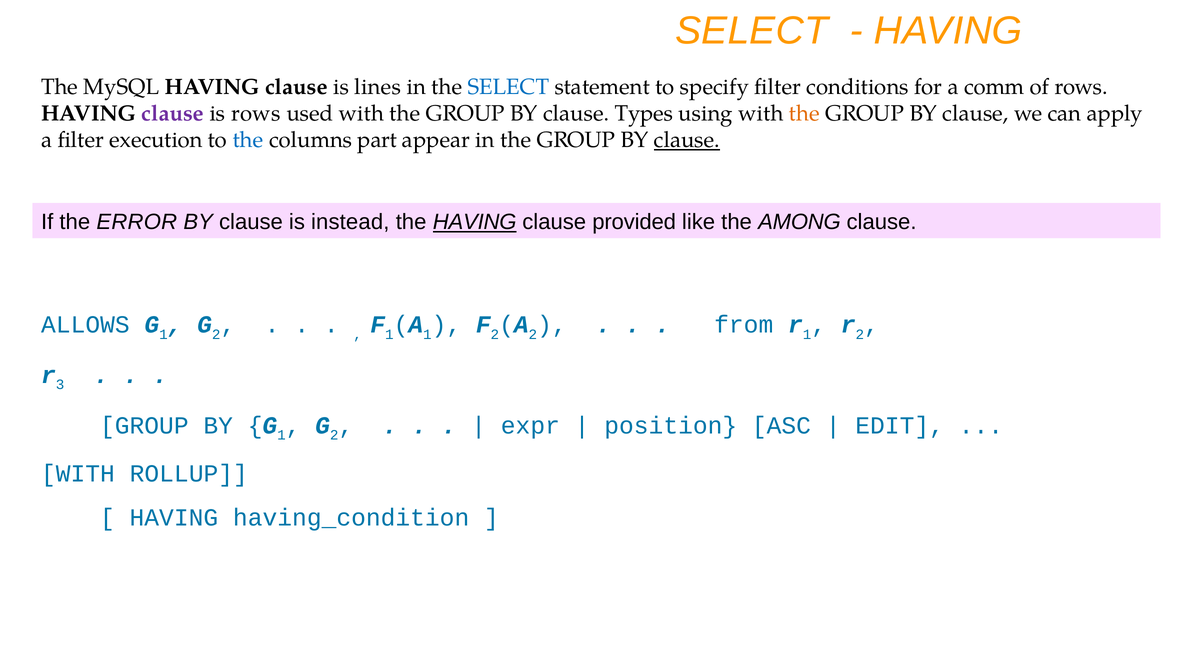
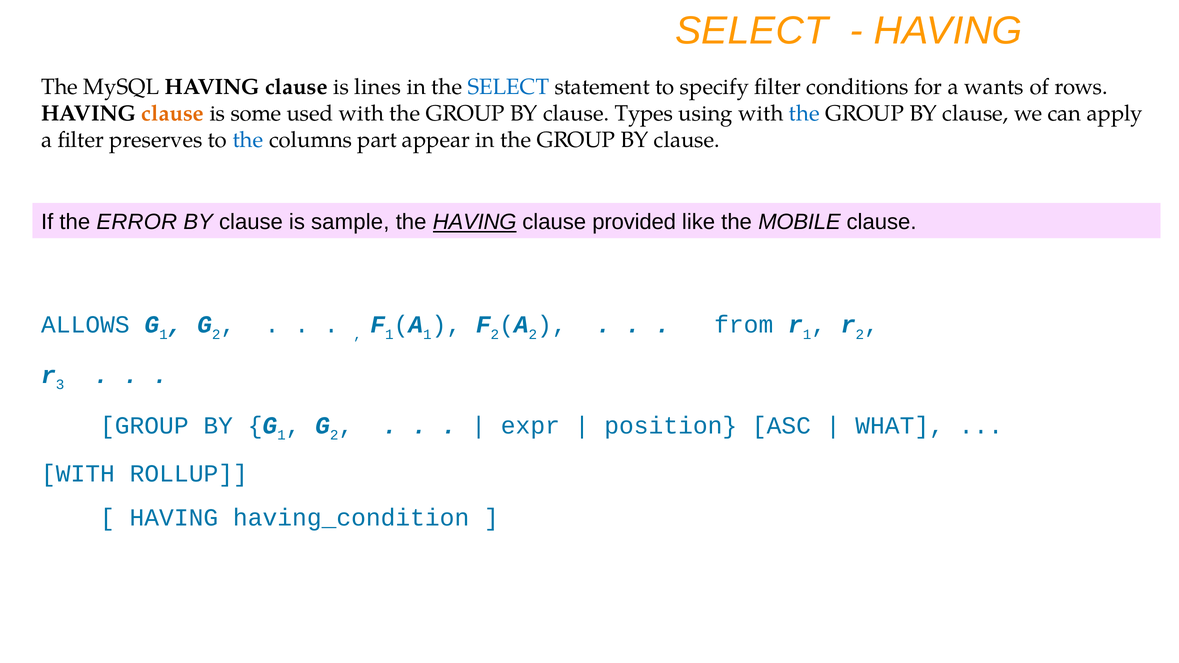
comm: comm -> wants (994, 87)
clause colour: purple -> orange (173, 114)
is rows: rows -> some (256, 114)
the colour: orange -> blue (804, 114)
execution: execution -> preserves (156, 140)
clause underline: present -> none (687, 140)
instead: instead -> sample (350, 222)
AMONG: AMONG -> MOBILE (799, 222)
EDIT: EDIT -> WHAT (900, 426)
